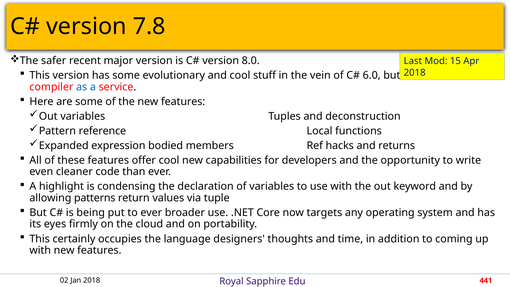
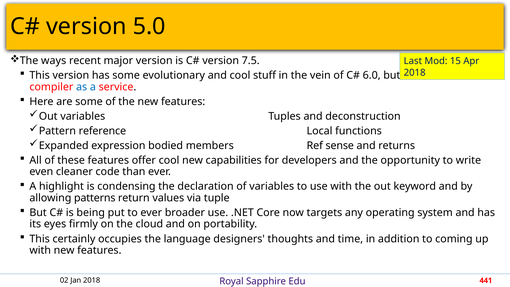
7.8: 7.8 -> 5.0 (149, 27)
safer: safer -> ways (54, 61)
8.0: 8.0 -> 7.5 (251, 61)
hacks: hacks -> sense (340, 146)
